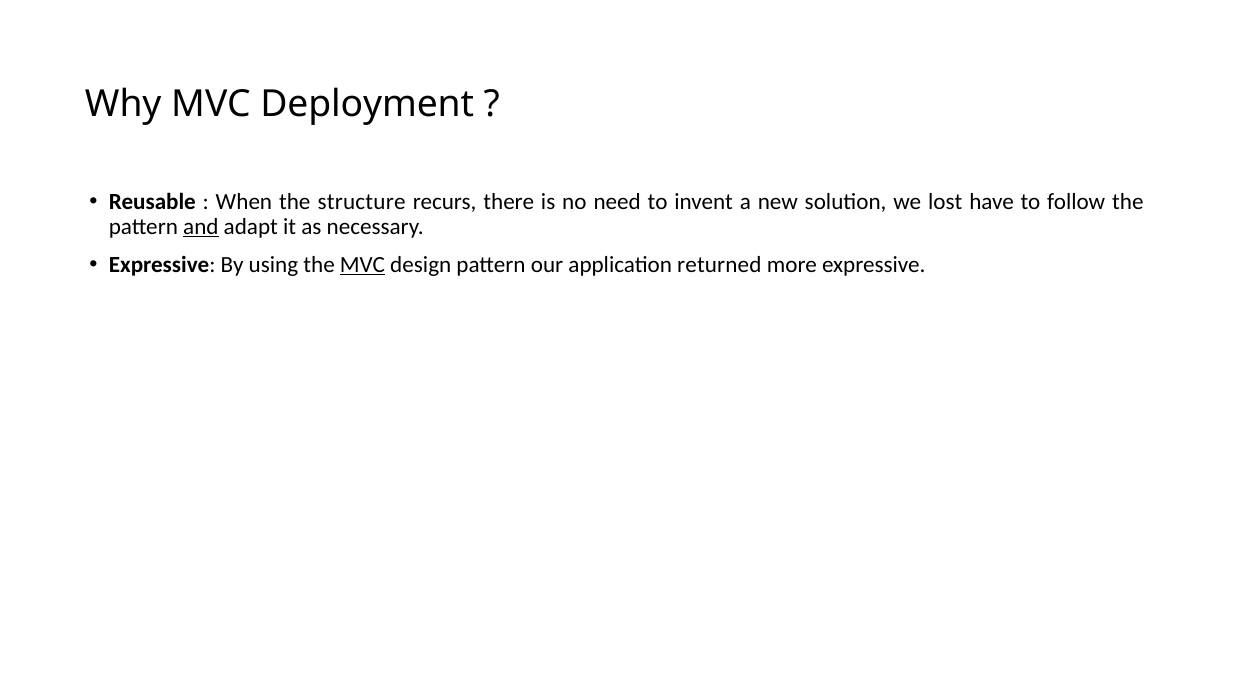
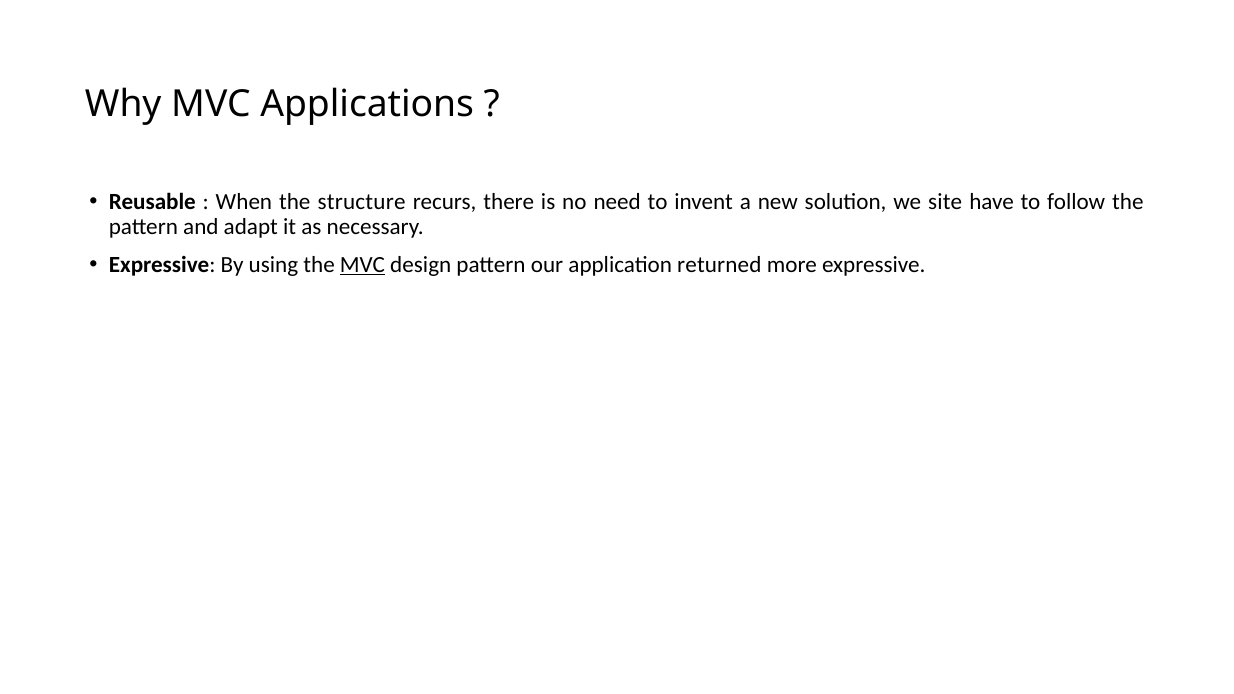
Deployment: Deployment -> Applications (367, 104)
lost: lost -> site (945, 202)
and underline: present -> none (201, 227)
